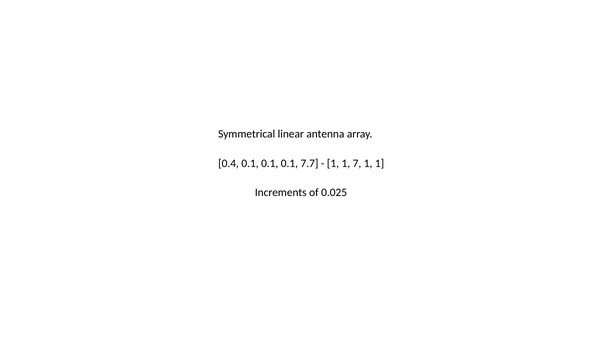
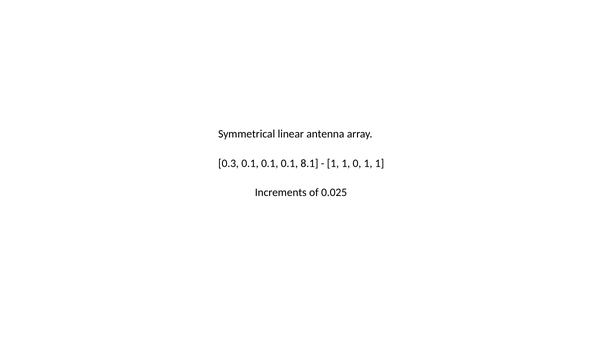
0.4: 0.4 -> 0.3 (229, 163)
7.7: 7.7 -> 8.1 (309, 163)
7: 7 -> 0 (357, 163)
